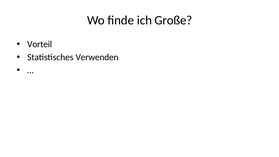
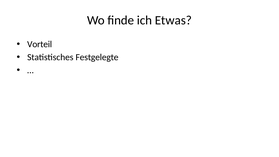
Große: Große -> Etwas (173, 20)
Verwenden: Verwenden -> Festgelegte (97, 57)
